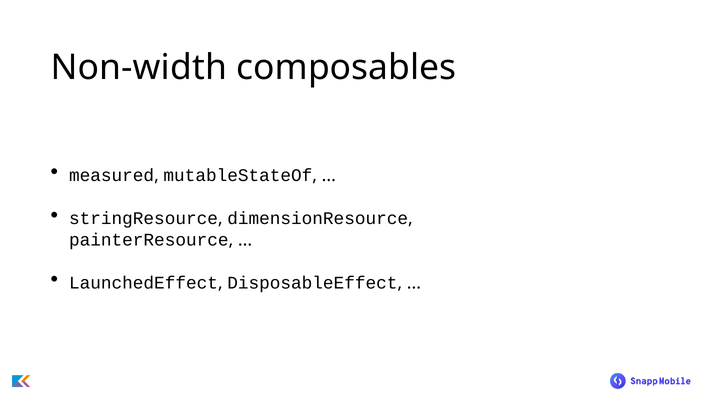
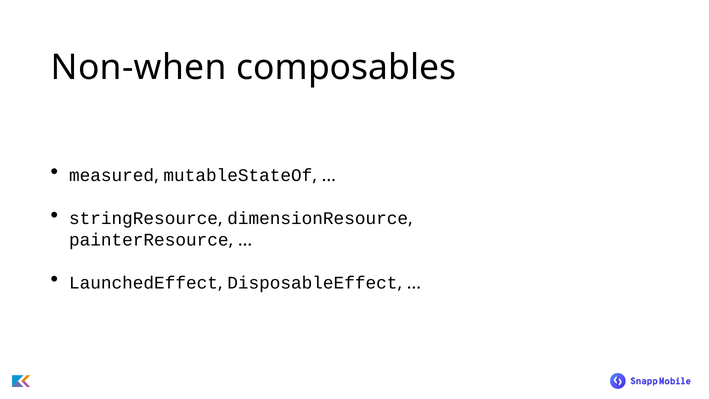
Non-width: Non-width -> Non-when (139, 67)
